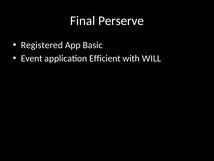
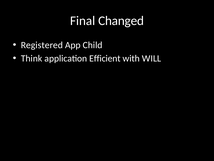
Perserve: Perserve -> Changed (121, 21)
Basic: Basic -> Child (93, 45)
Event: Event -> Think (32, 58)
